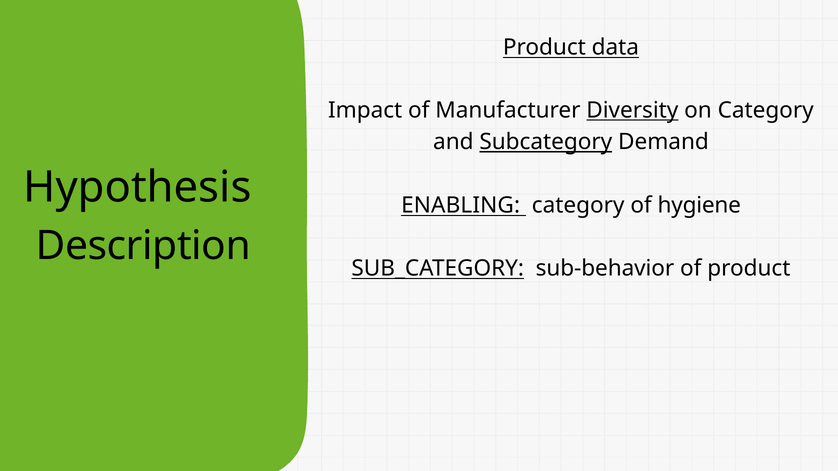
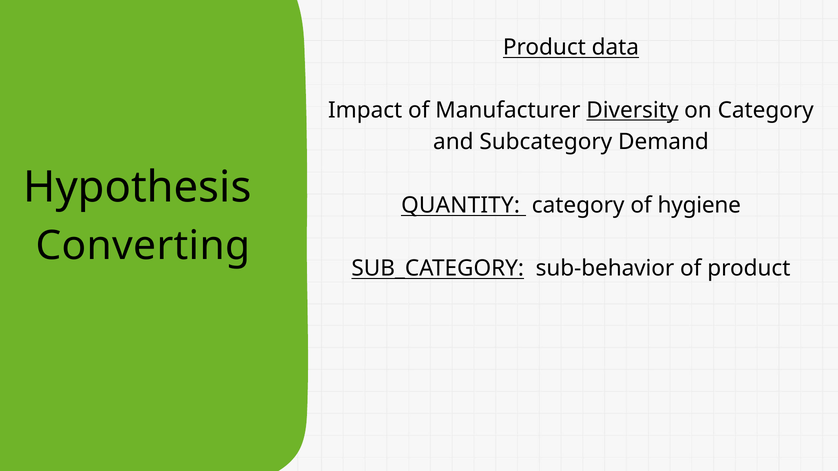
Subcategory underline: present -> none (546, 142)
ENABLING: ENABLING -> QUANTITY (461, 205)
Description: Description -> Converting (143, 246)
